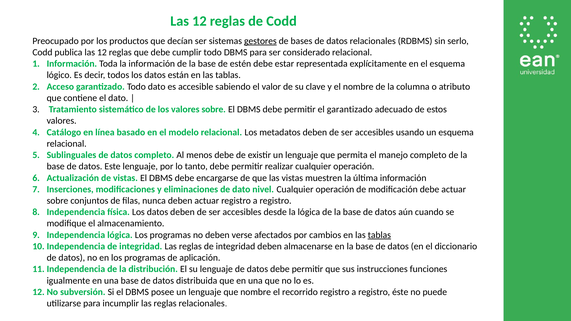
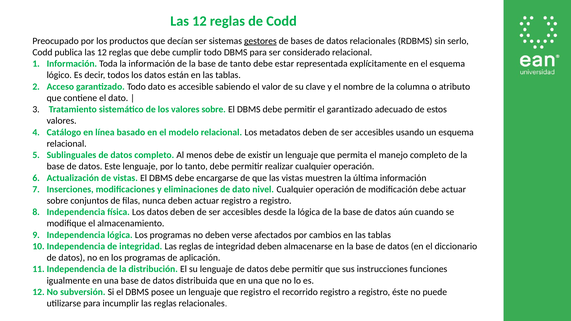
de estén: estén -> tanto (240, 64)
tablas underline: present -> none (379, 235)
que nombre: nombre -> registro (256, 292)
